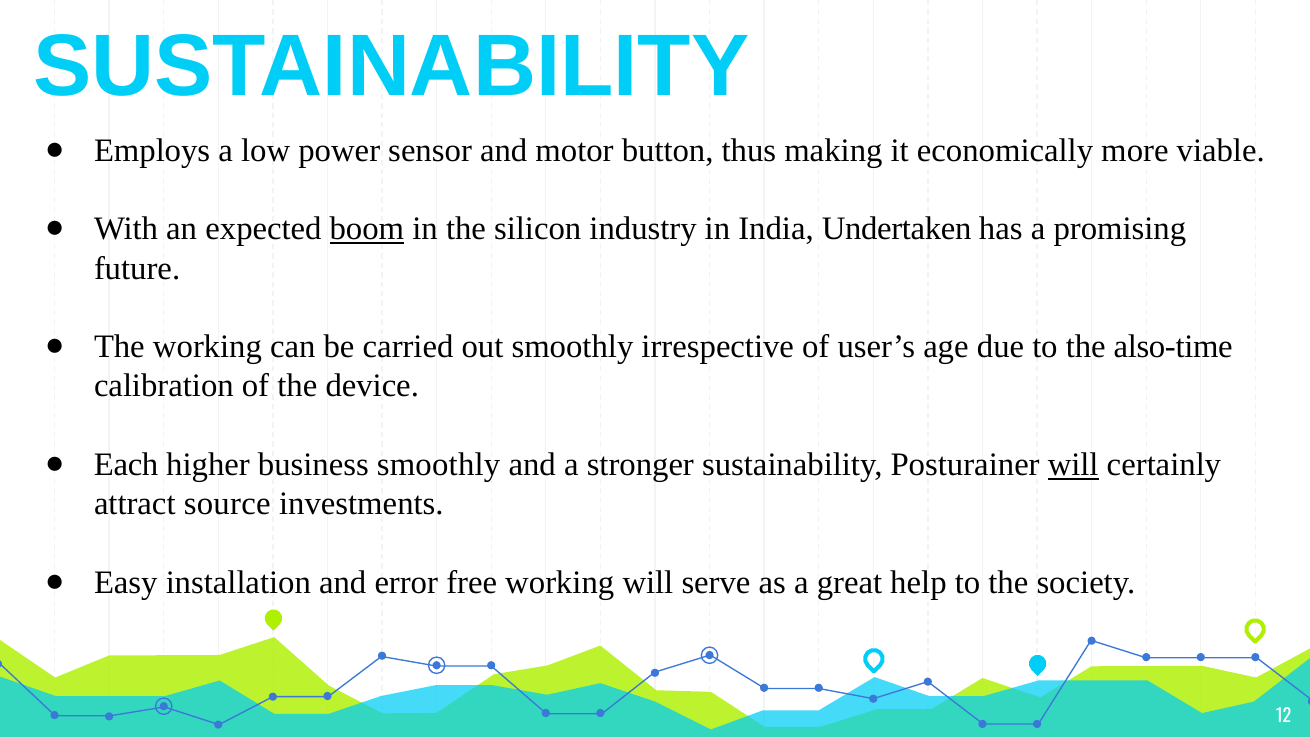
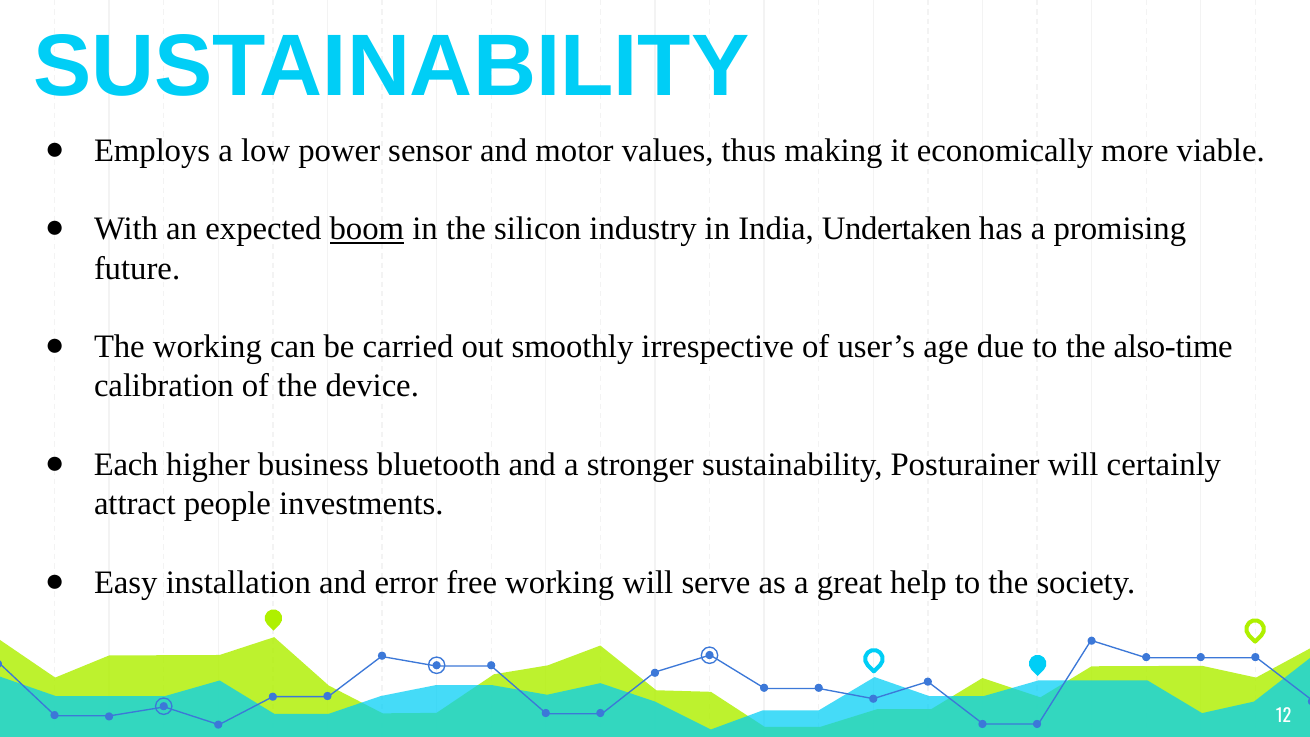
button: button -> values (668, 150)
business smoothly: smoothly -> bluetooth (439, 465)
will underline: present -> none (1073, 465)
source: source -> people (227, 504)
